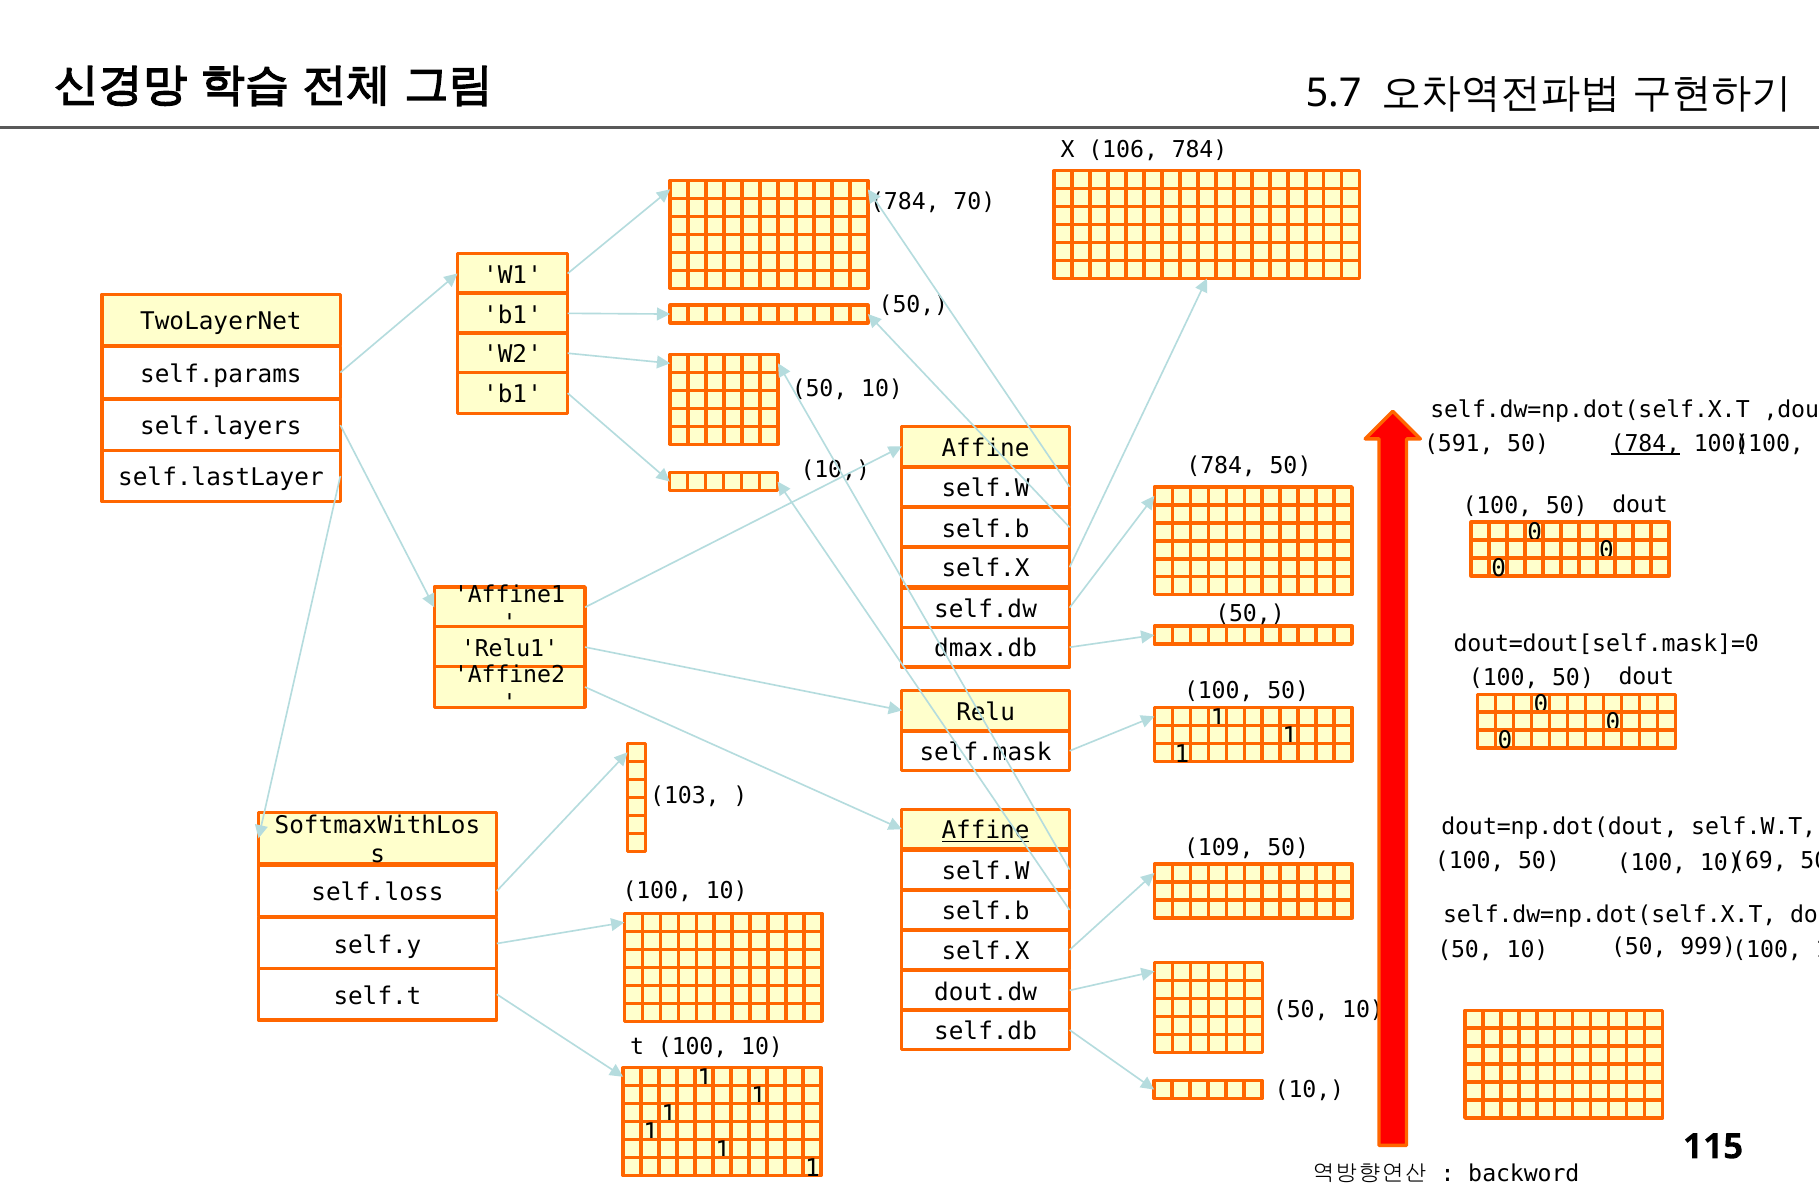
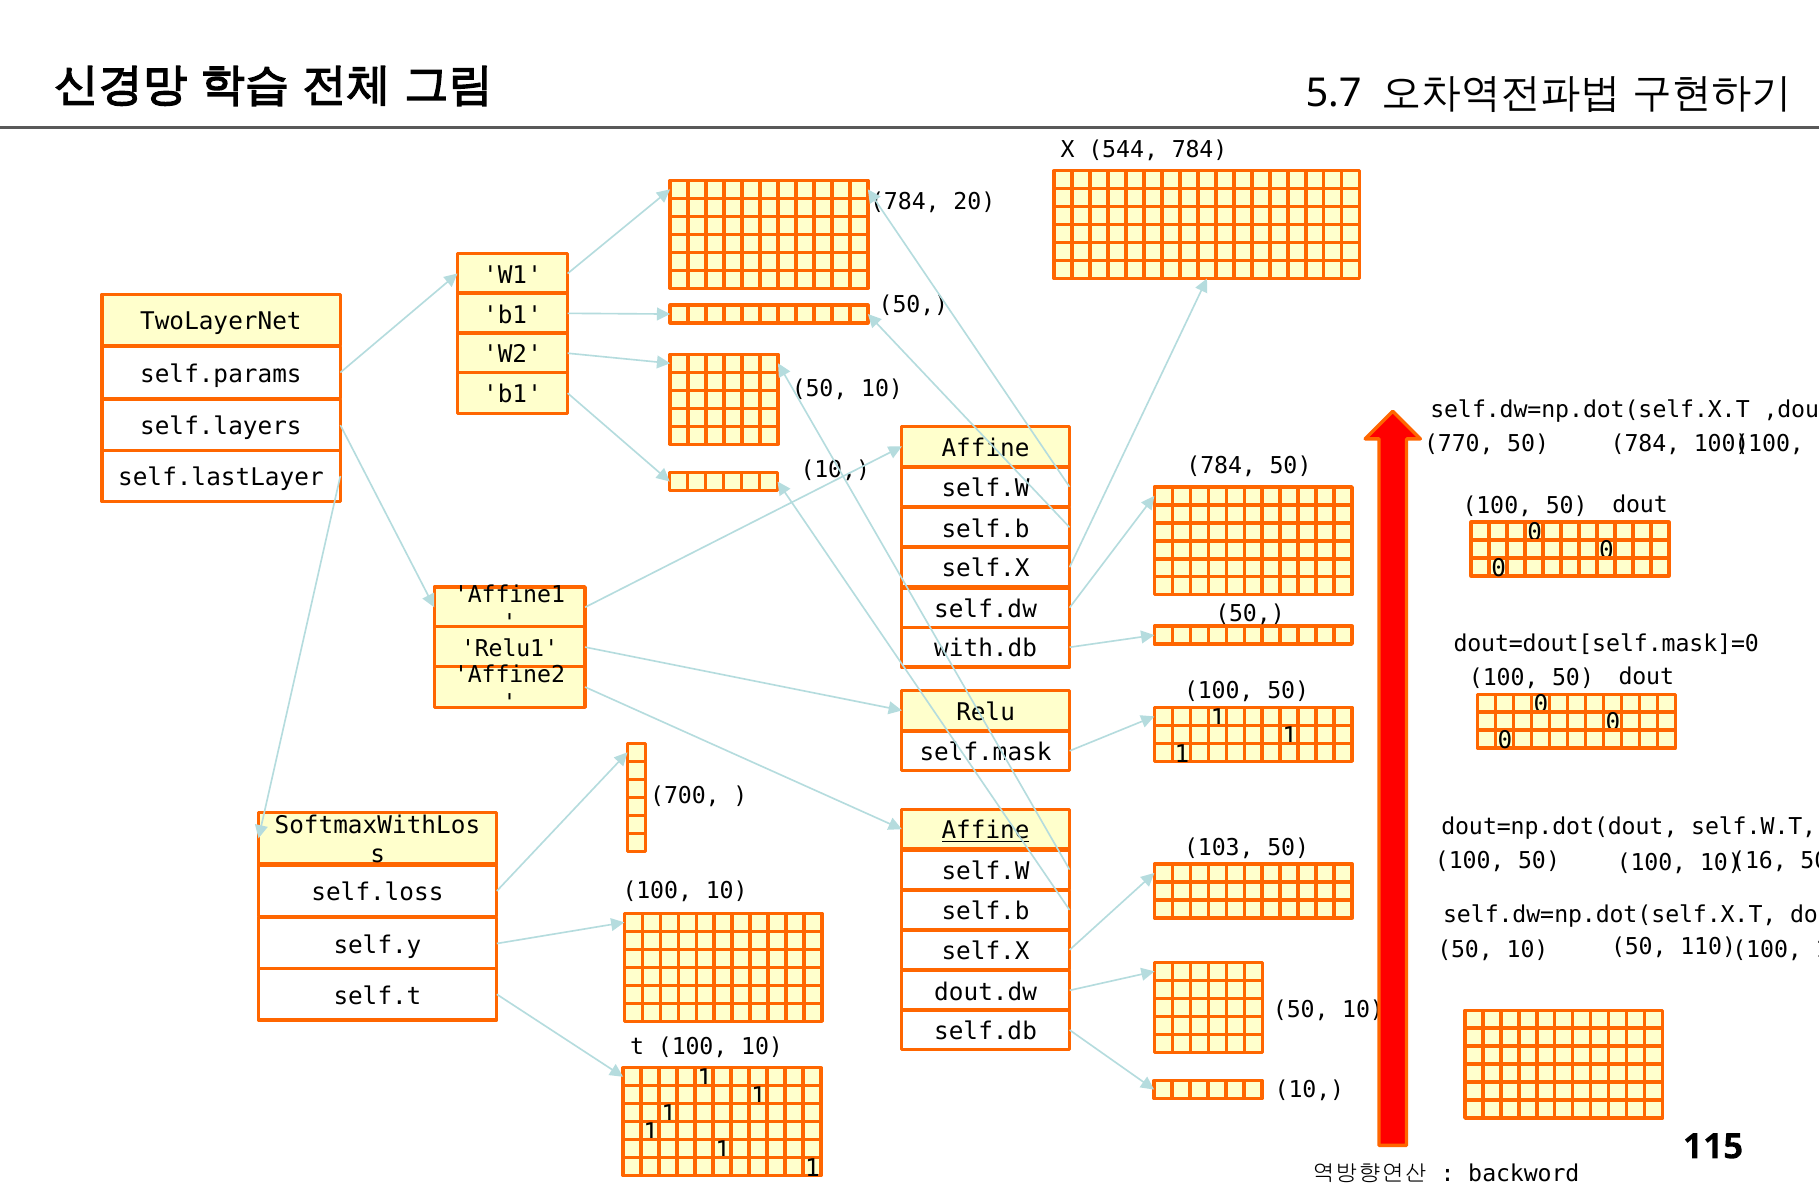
106: 106 -> 544 (1123, 150)
70: 70 -> 20 (974, 201)
591: 591 -> 770 (1459, 444)
784 underline: present -> none (1645, 444)
dmax.db: dmax.db -> with.db (986, 649)
103: 103 -> 700 (685, 796)
109: 109 -> 103 (1219, 847)
69: 69 -> 16 (1759, 861)
999: 999 -> 110 (1708, 947)
